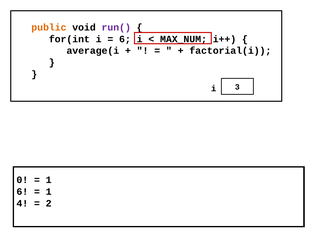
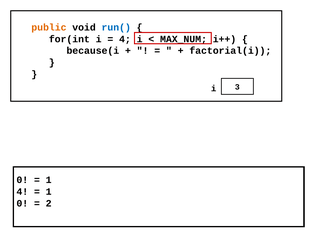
run( colour: purple -> blue (116, 27)
6: 6 -> 4 (125, 39)
average(i: average(i -> because(i (93, 51)
6: 6 -> 4 (22, 192)
4: 4 -> 0 (22, 203)
